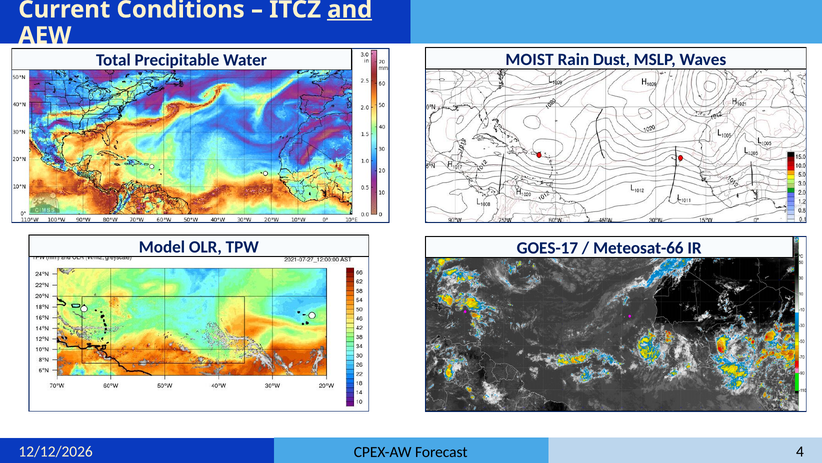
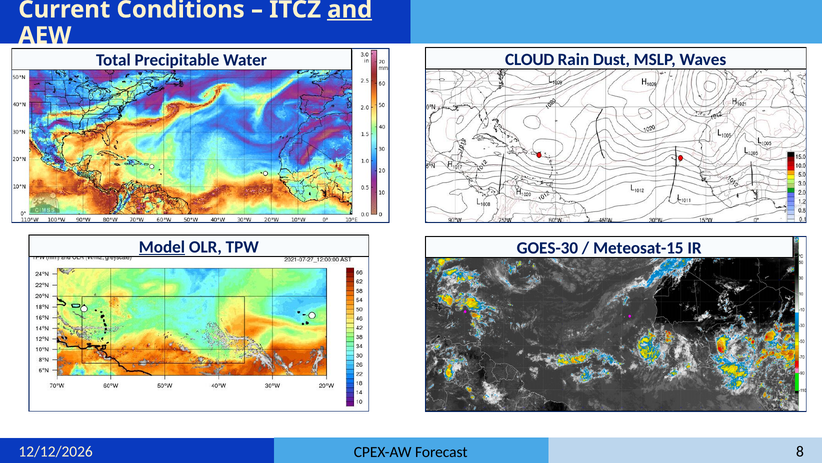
MOIST: MOIST -> CLOUD (530, 59)
Model underline: none -> present (162, 247)
GOES-17: GOES-17 -> GOES-30 (547, 248)
Meteosat-66: Meteosat-66 -> Meteosat-15 (638, 248)
4: 4 -> 8 (800, 451)
